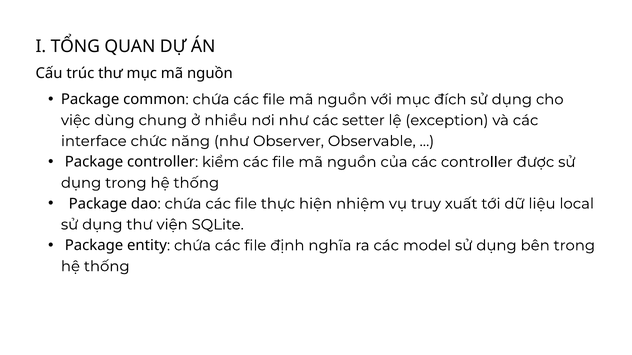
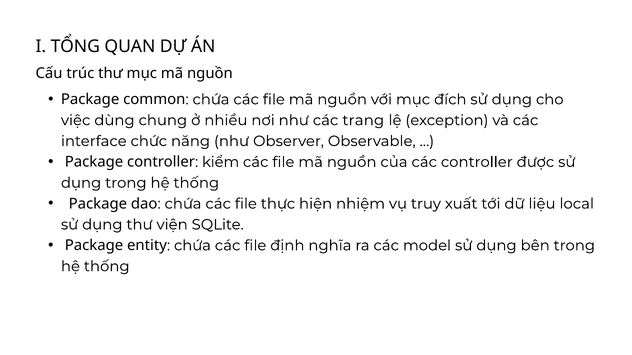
setter: setter -> trang (363, 120)
